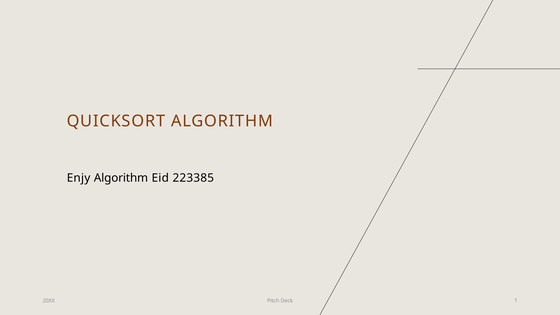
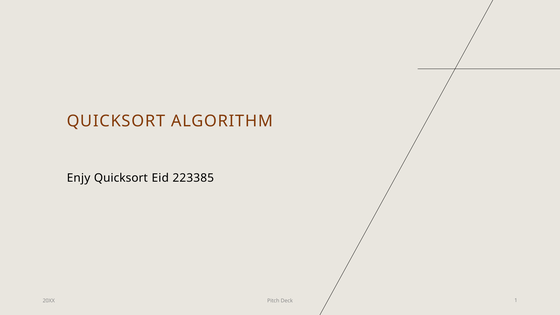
Enjy Algorithm: Algorithm -> Quicksort (121, 178)
